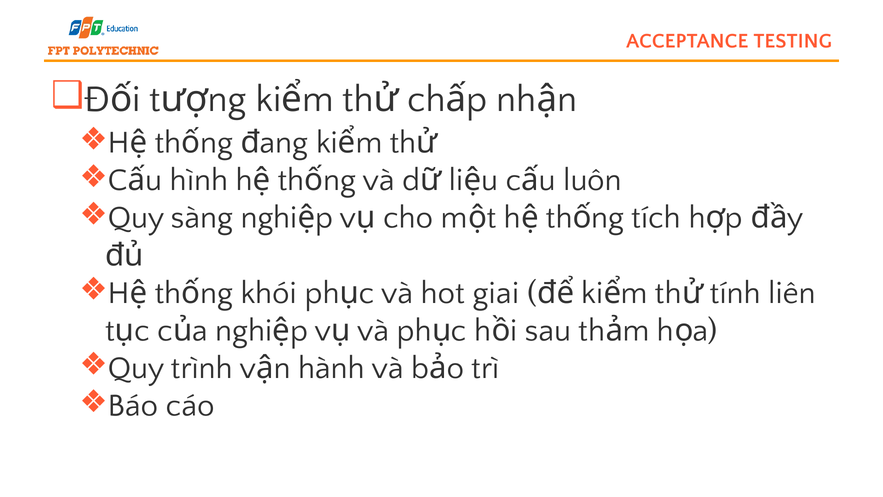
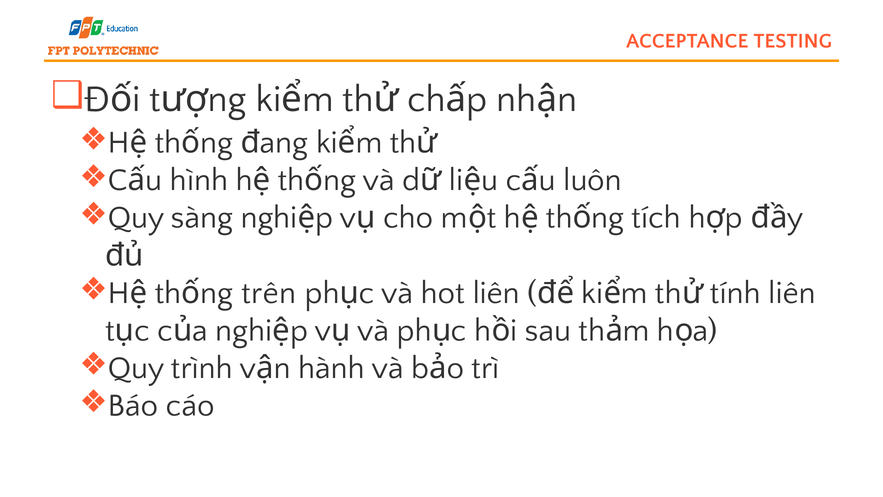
khói: khói -> trên (269, 293)
hot giai: giai -> liên (496, 293)
